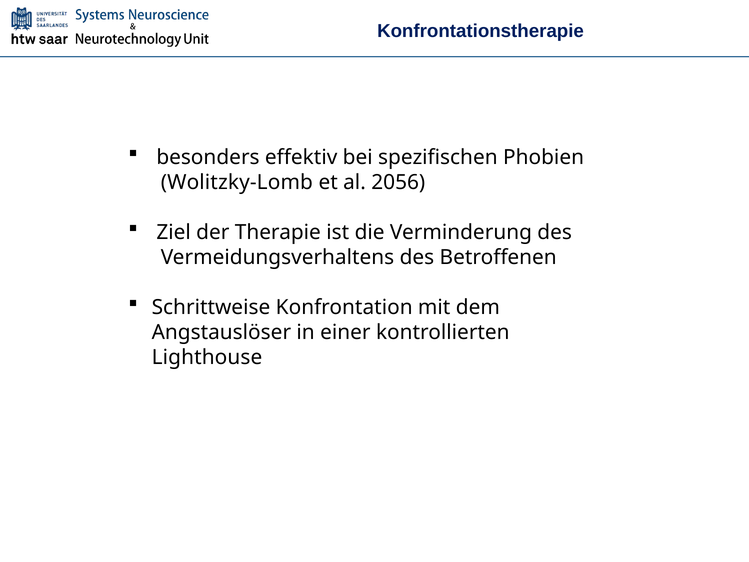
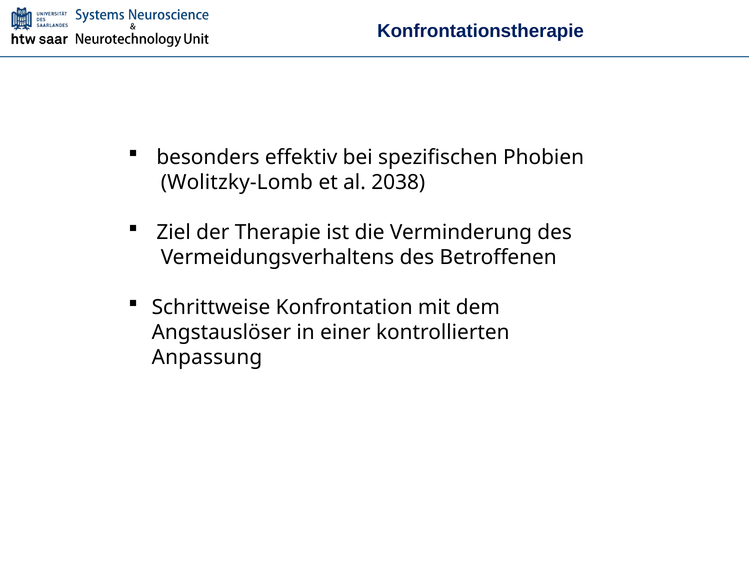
2056: 2056 -> 2038 (398, 182)
Lighthouse: Lighthouse -> Anpassung (207, 357)
